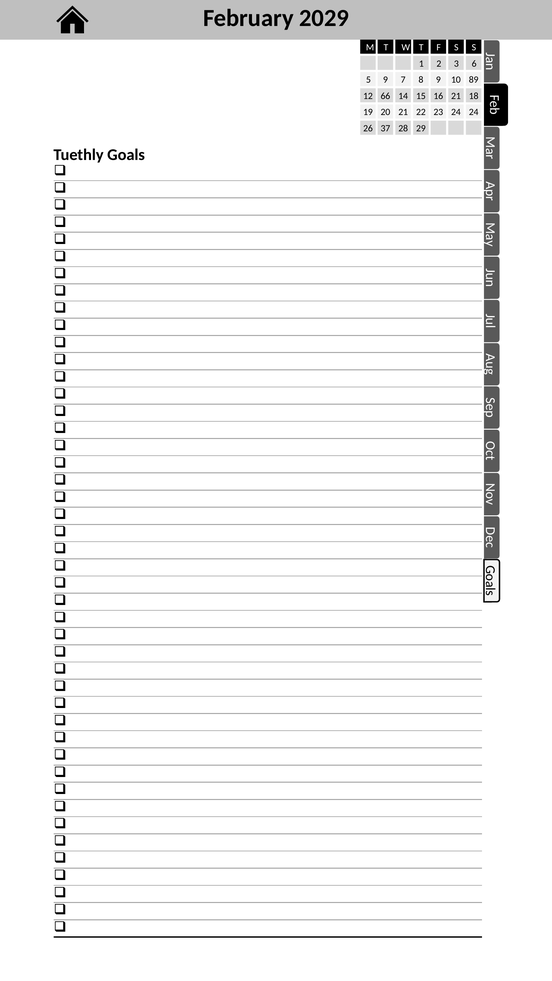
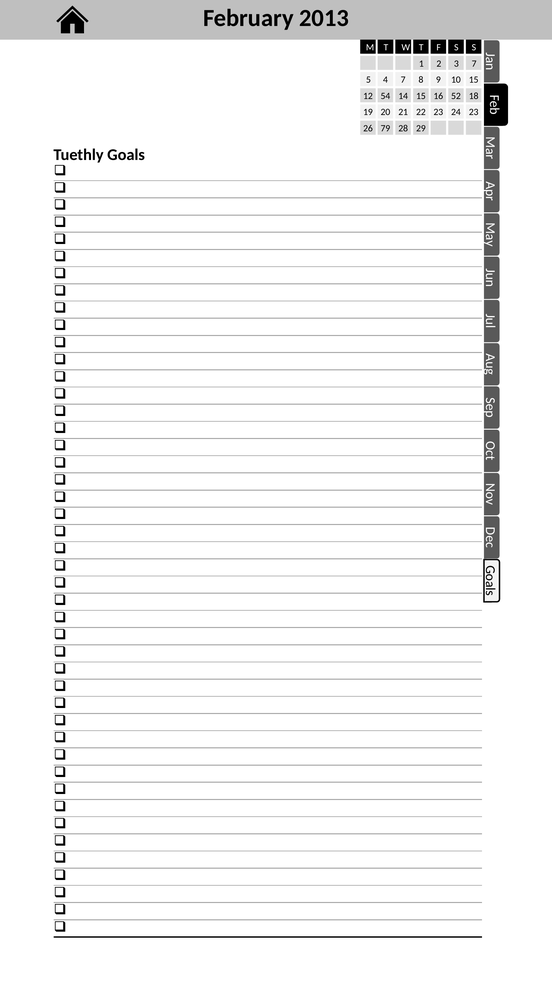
2029: 2029 -> 2013 (324, 18)
3 6: 6 -> 7 (474, 64)
5 9: 9 -> 4 (385, 80)
10 89: 89 -> 15 (474, 80)
66: 66 -> 54 (385, 96)
16 21: 21 -> 52 (456, 96)
24 24: 24 -> 23 (474, 112)
37: 37 -> 79 (385, 128)
